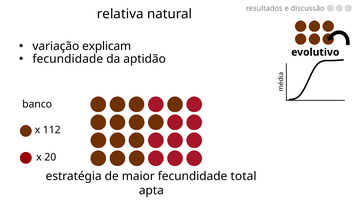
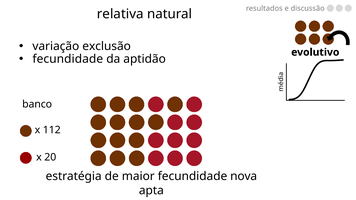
explicam: explicam -> exclusão (107, 46)
total: total -> nova (244, 176)
